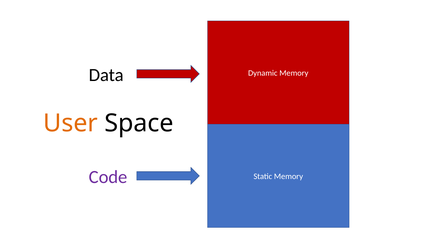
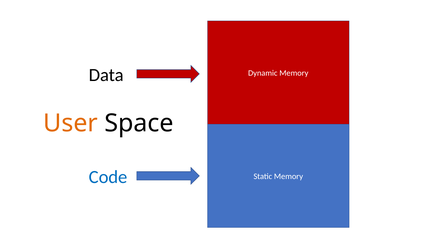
Code colour: purple -> blue (108, 177)
